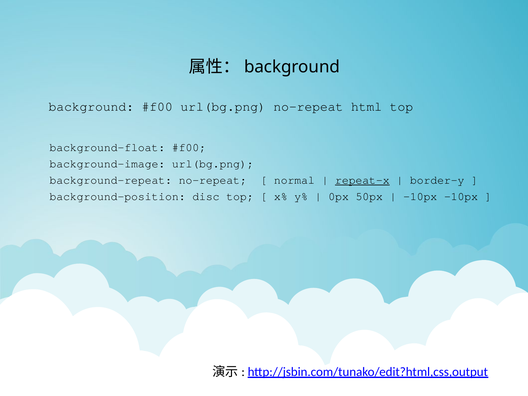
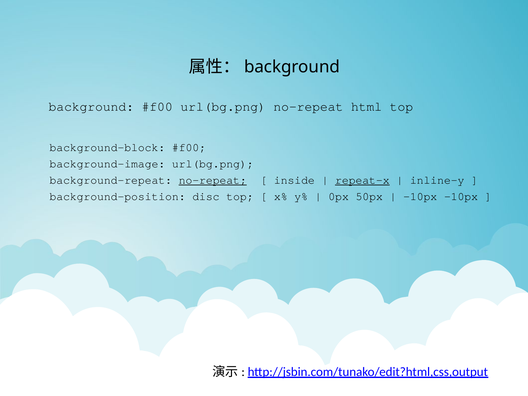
background-float: background-float -> background-block (107, 147)
no-repeat underline: none -> present (213, 180)
normal: normal -> inside (294, 180)
border-y: border-y -> inline-y (437, 180)
